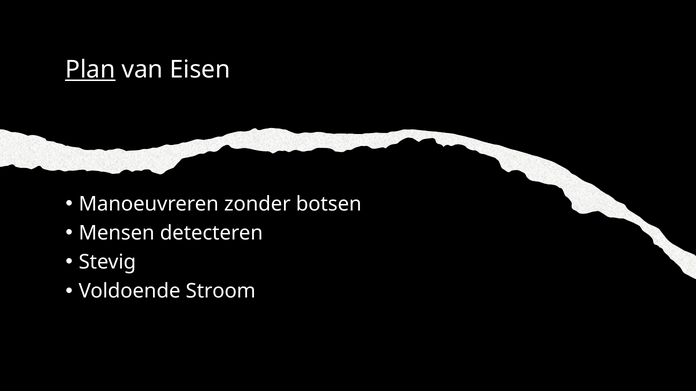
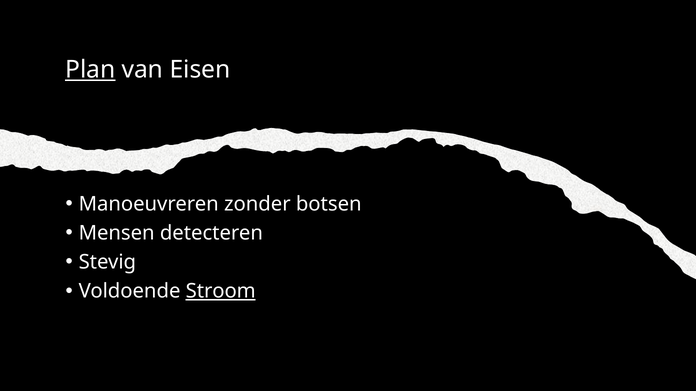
Stroom underline: none -> present (221, 291)
